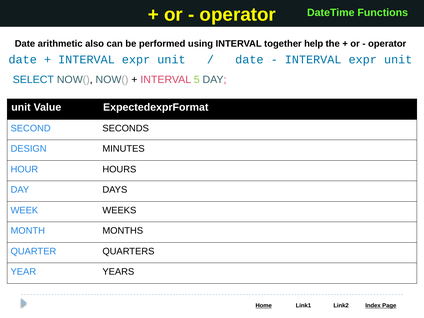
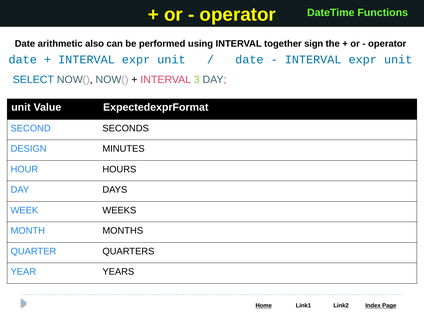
help: help -> sign (314, 44)
5: 5 -> 3 (197, 80)
